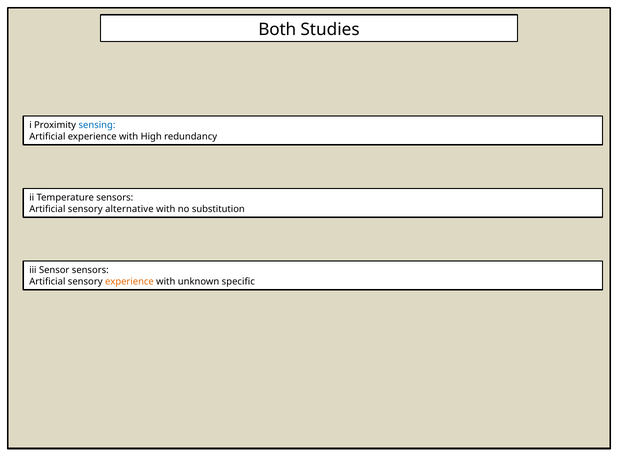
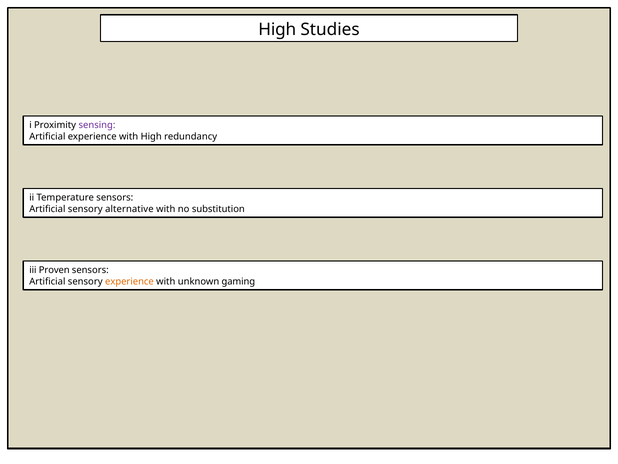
Both: Both -> High (277, 29)
sensing colour: blue -> purple (97, 125)
Sensor: Sensor -> Proven (54, 270)
specific: specific -> gaming (238, 281)
